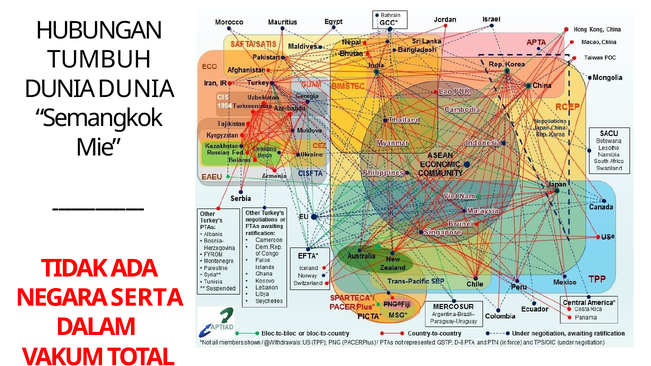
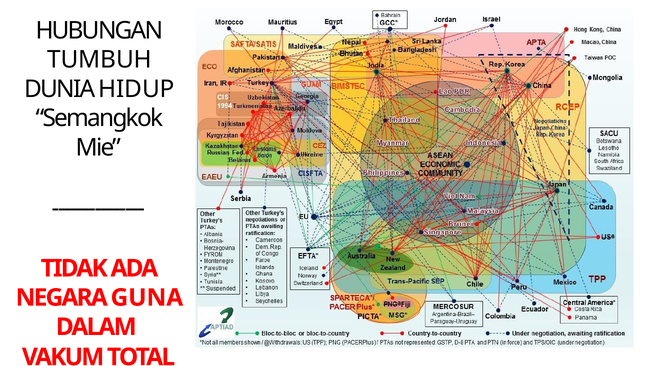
DUNIA DUNIA: DUNIA -> HIDUP (136, 89)
SERTA: SERTA -> GUNA (147, 298)
